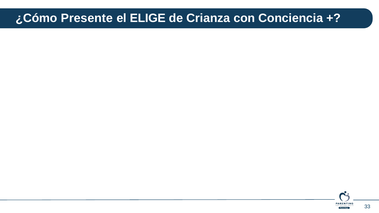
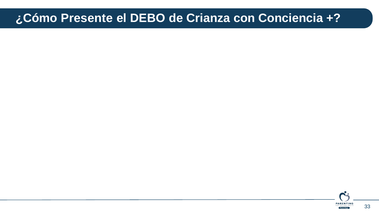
ELIGE: ELIGE -> DEBO (148, 18)
